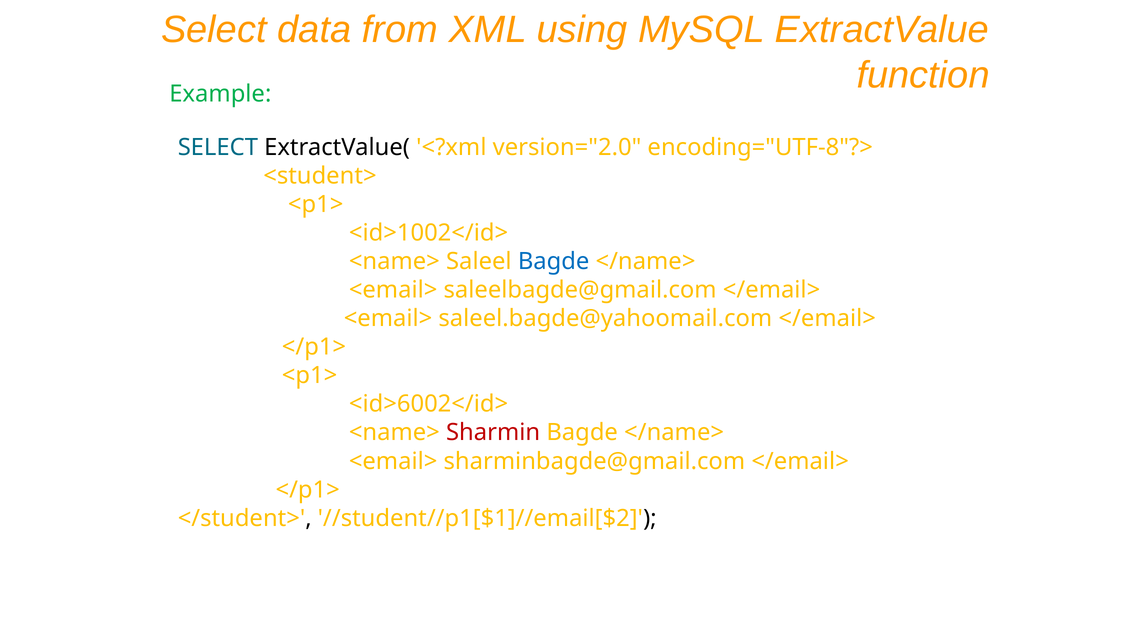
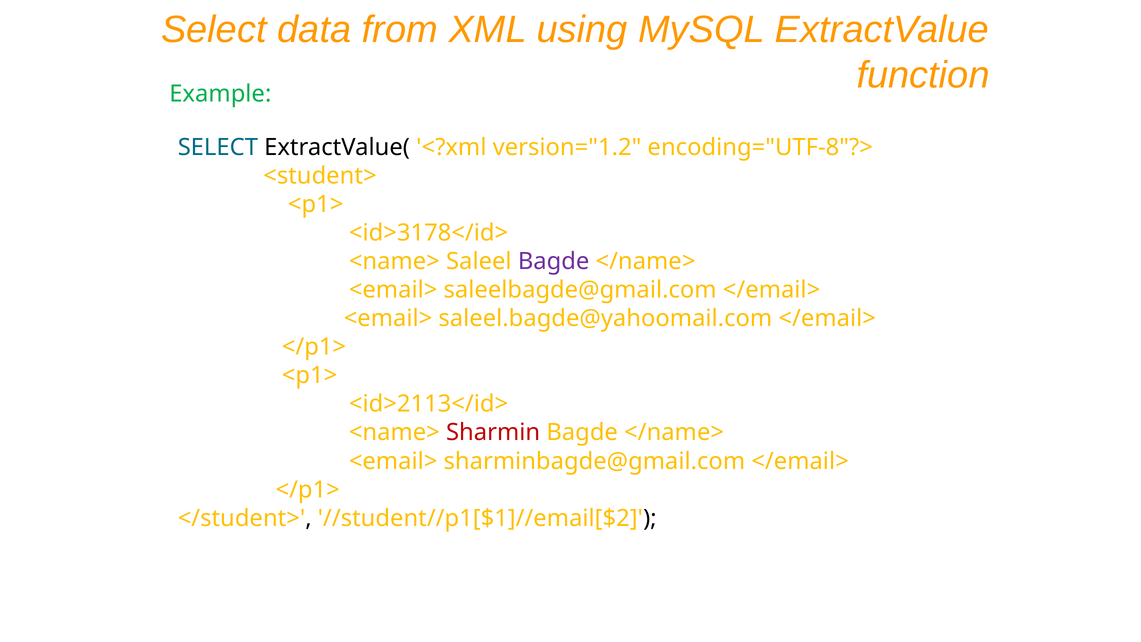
version="2.0: version="2.0 -> version="1.2 (567, 147)
<id>1002</id>: <id>1002</id> -> <id>3178</id> (429, 233)
Bagde colour: blue -> purple (554, 261)
<id>6002</id>: <id>6002</id> -> <id>2113</id> (429, 404)
